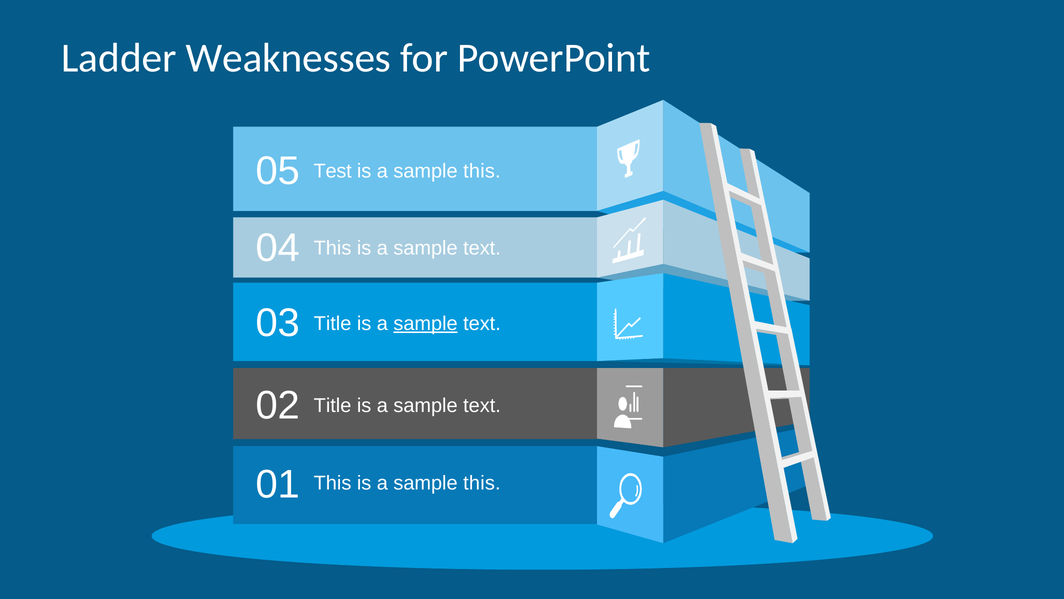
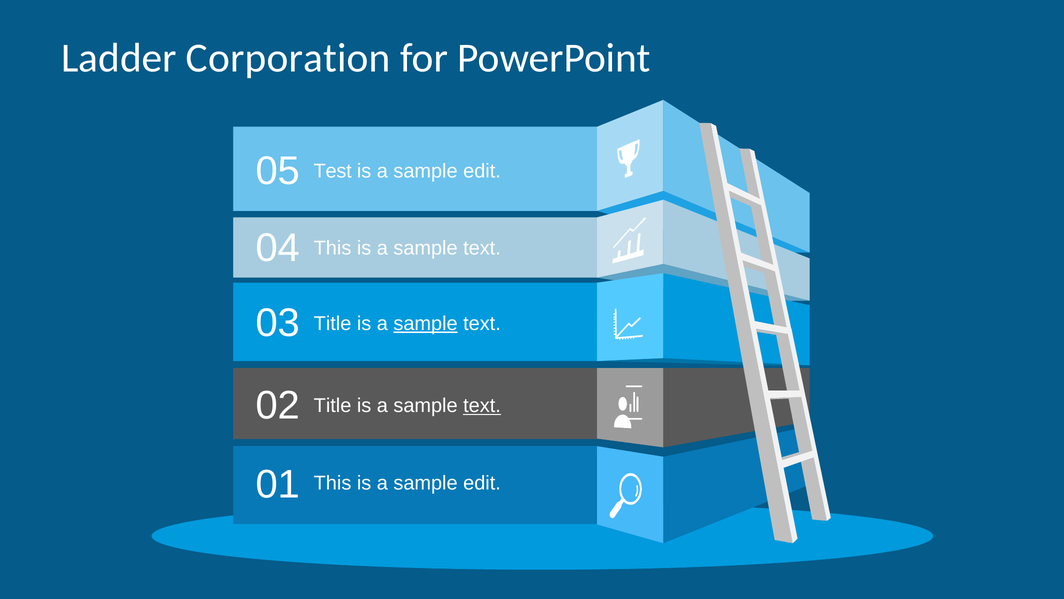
Weaknesses: Weaknesses -> Corporation (288, 58)
this: this -> edit (482, 171)
text underline: none -> present (482, 406)
this: this -> edit (482, 483)
